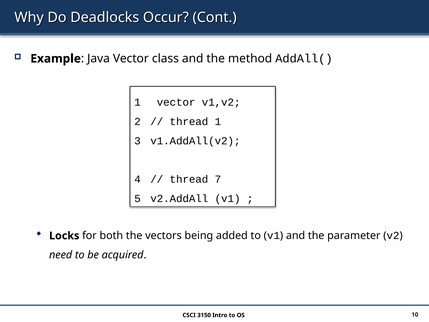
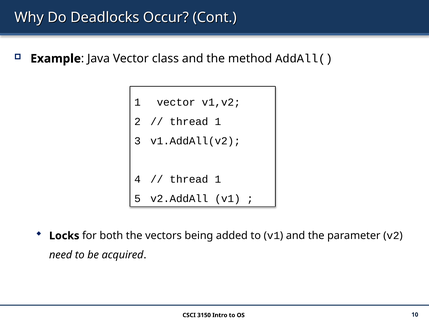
7: 7 -> 1 (218, 179)
